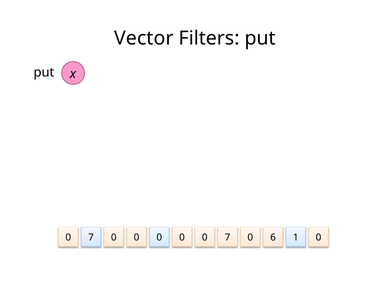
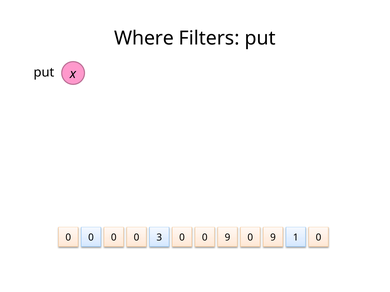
Vector: Vector -> Where (144, 38)
7: 7 -> 0 (91, 238)
0: 0 -> 3 (159, 238)
0 0 7: 7 -> 9 (227, 238)
6: 6 -> 9 (273, 238)
